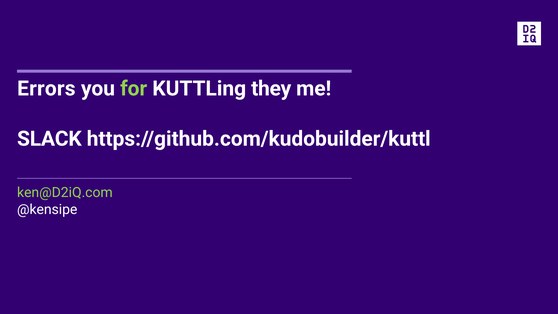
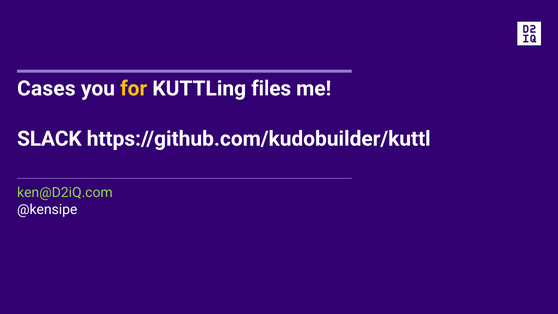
Errors: Errors -> Cases (46, 88)
for colour: light green -> yellow (134, 88)
they: they -> files (271, 88)
